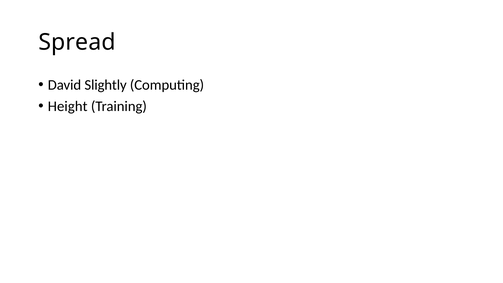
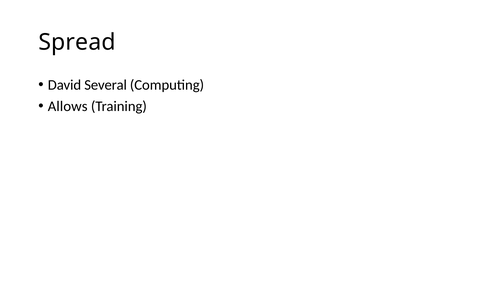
Slightly: Slightly -> Several (106, 85)
Height: Height -> Allows (68, 106)
